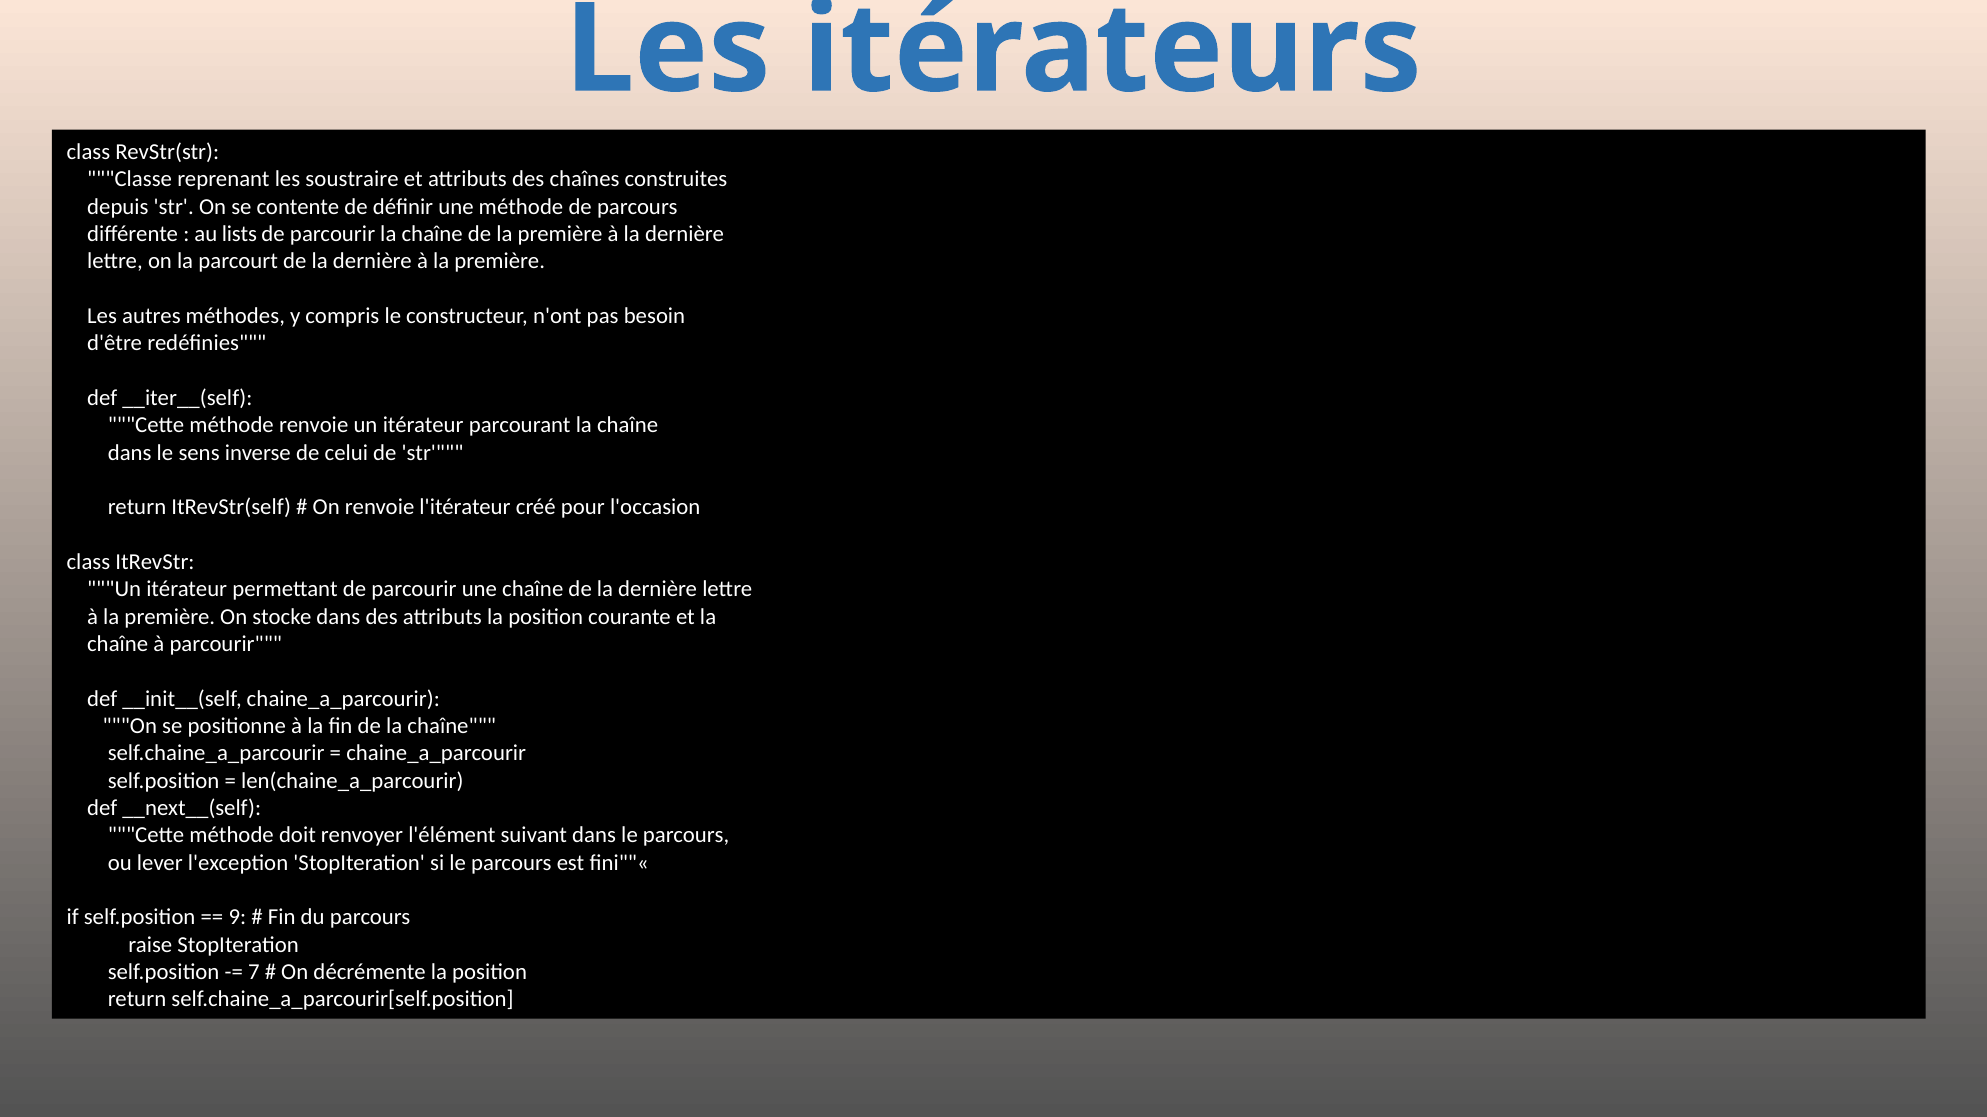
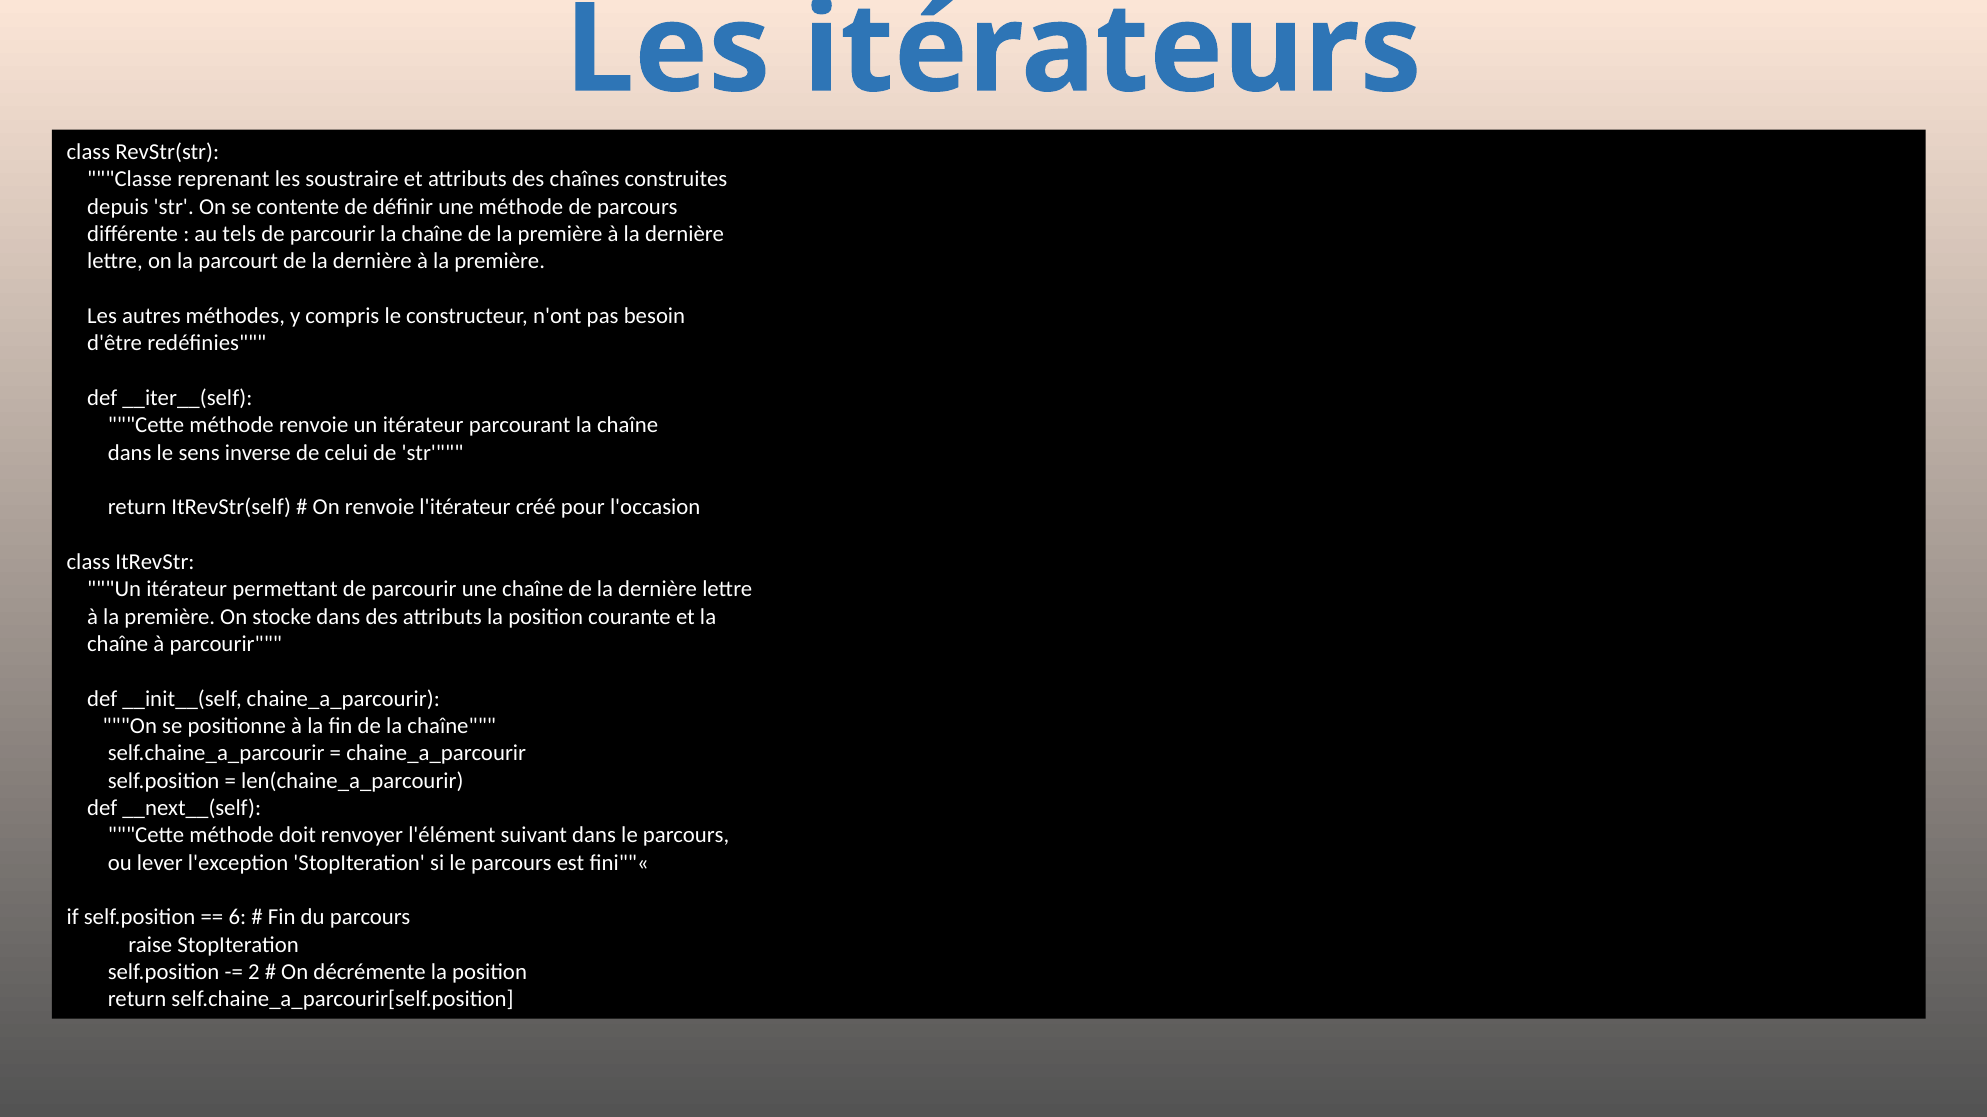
lists: lists -> tels (239, 234)
9: 9 -> 6 (237, 918)
7: 7 -> 2 (254, 972)
